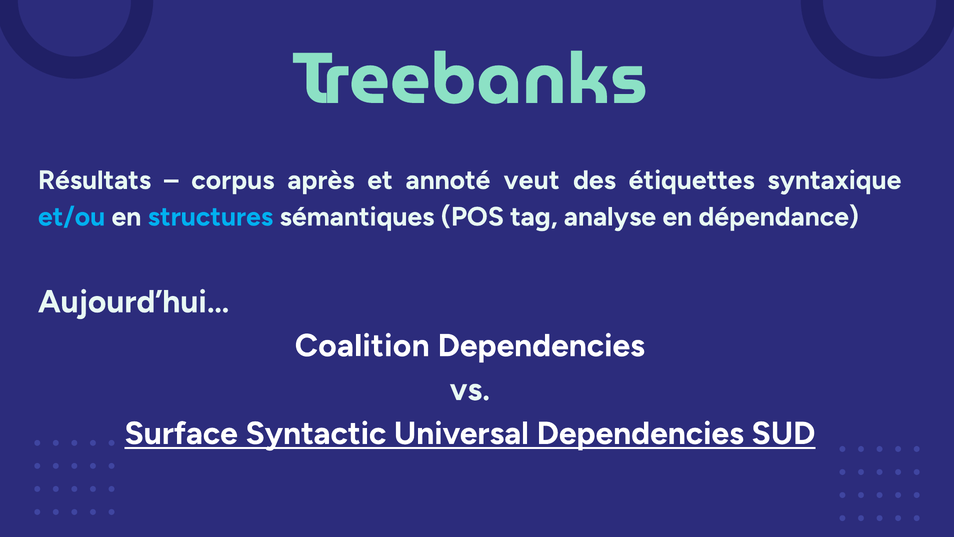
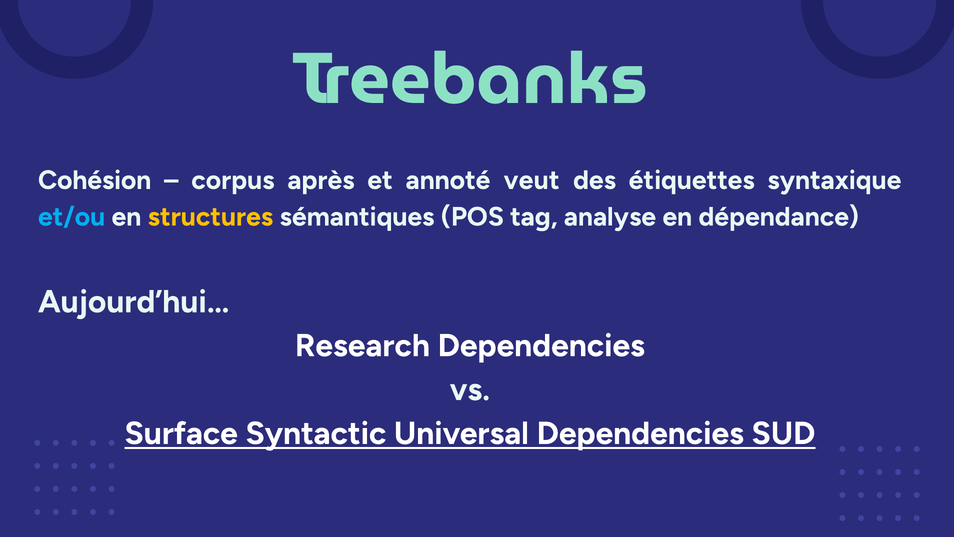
Résultats: Résultats -> Cohésion (95, 180)
structures colour: light blue -> yellow (210, 217)
Coalition: Coalition -> Research (362, 345)
